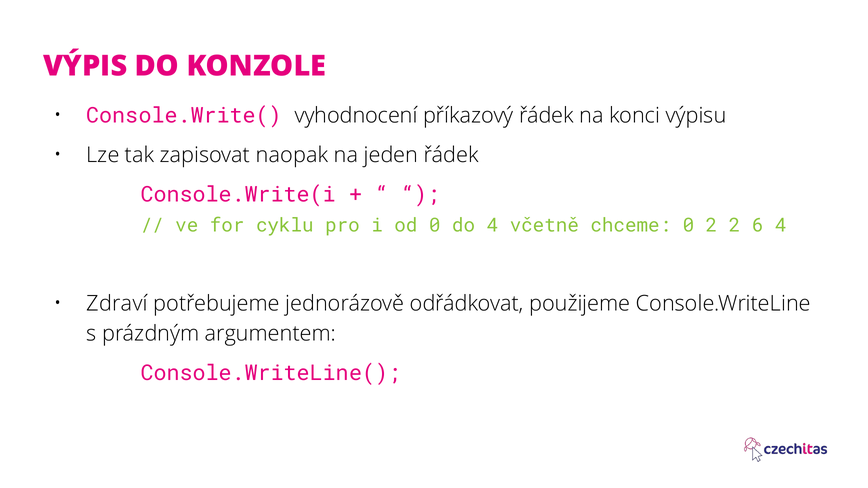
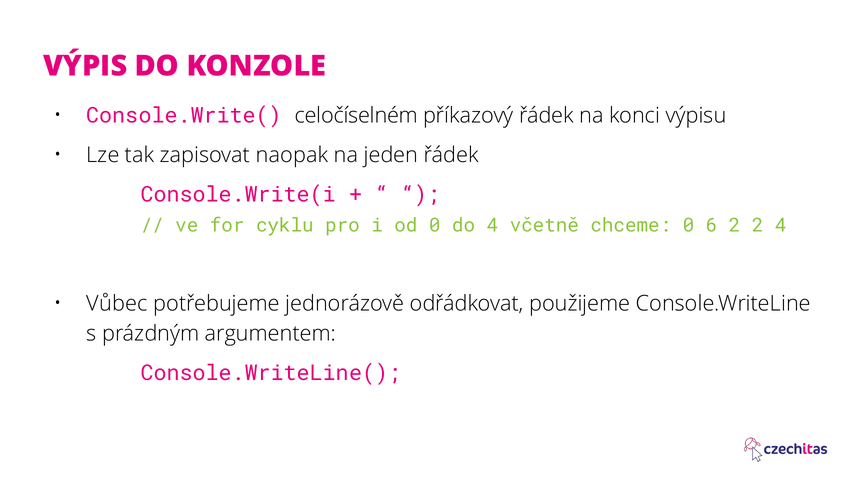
vyhodnocení: vyhodnocení -> celočíselném (356, 115)
0 2: 2 -> 6 (711, 225)
2 6: 6 -> 2 (758, 225)
Zdraví: Zdraví -> Vůbec (117, 304)
